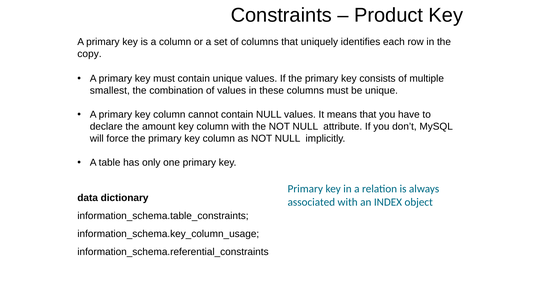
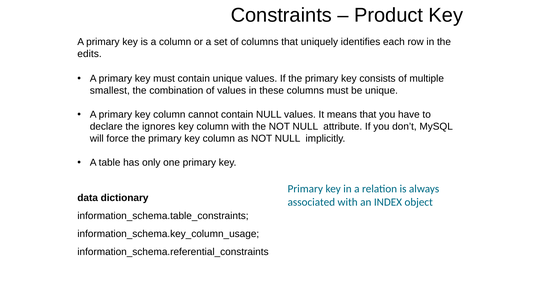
copy: copy -> edits (90, 54)
amount: amount -> ignores (159, 127)
